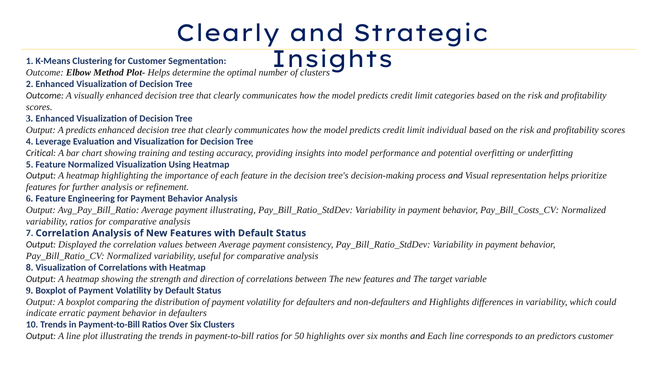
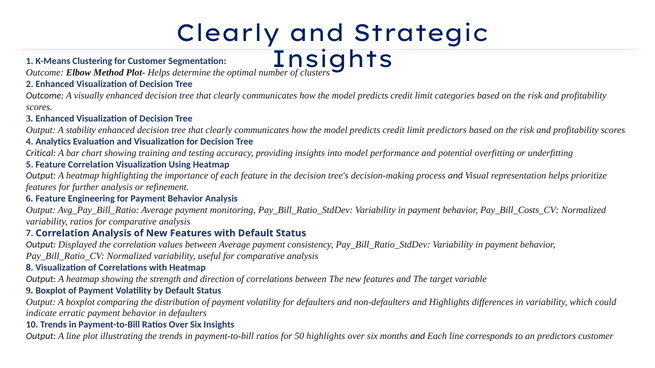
A predicts: predicts -> stability (81, 130)
limit individual: individual -> predictors (447, 130)
Leverage: Leverage -> Analytics (53, 142)
Feature Normalized: Normalized -> Correlation (91, 165)
payment illustrating: illustrating -> monitoring (233, 210)
Six Clusters: Clusters -> Insights (219, 325)
